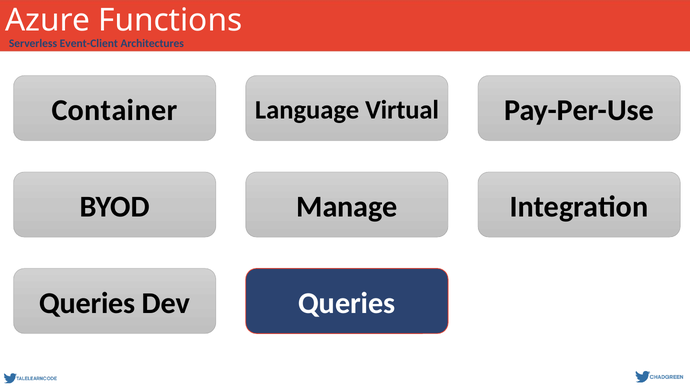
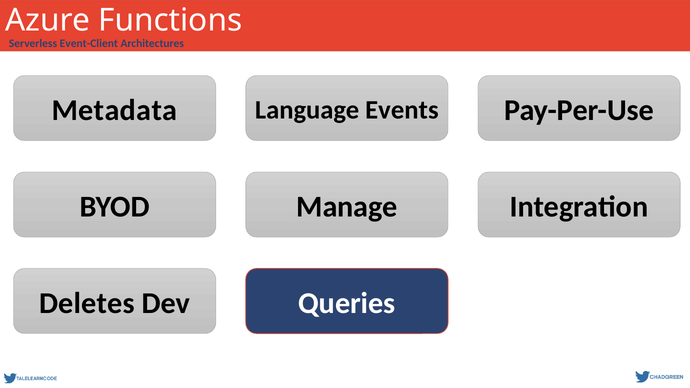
Container: Container -> Metadata (114, 110)
Virtual: Virtual -> Events (402, 110)
Queries: Queries -> Deletes (87, 303)
